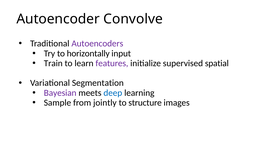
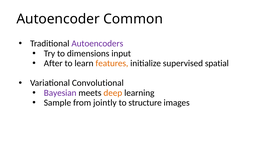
Convolve: Convolve -> Common (133, 19)
horizontally: horizontally -> dimensions (88, 53)
Train: Train -> After (53, 63)
features colour: purple -> orange (112, 63)
Segmentation: Segmentation -> Convolutional (98, 83)
deep colour: blue -> orange (113, 93)
